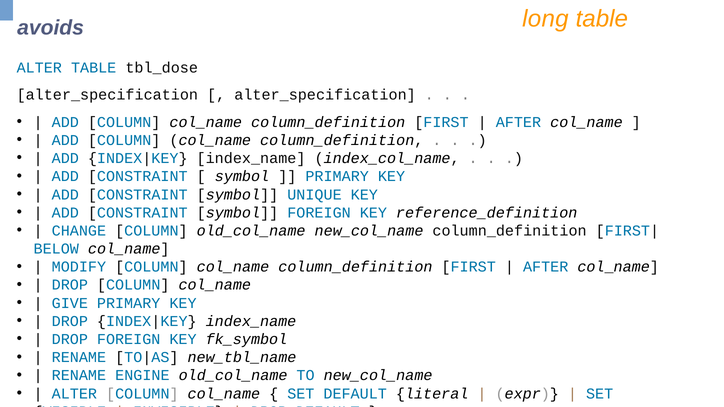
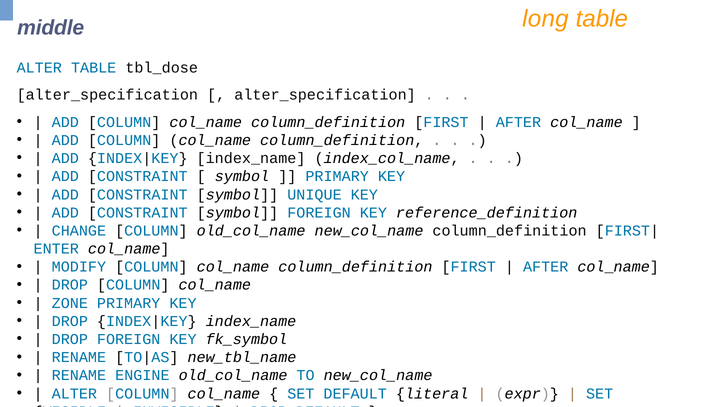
avoids: avoids -> middle (51, 28)
BELOW: BELOW -> ENTER (56, 249)
GIVE: GIVE -> ZONE (70, 303)
